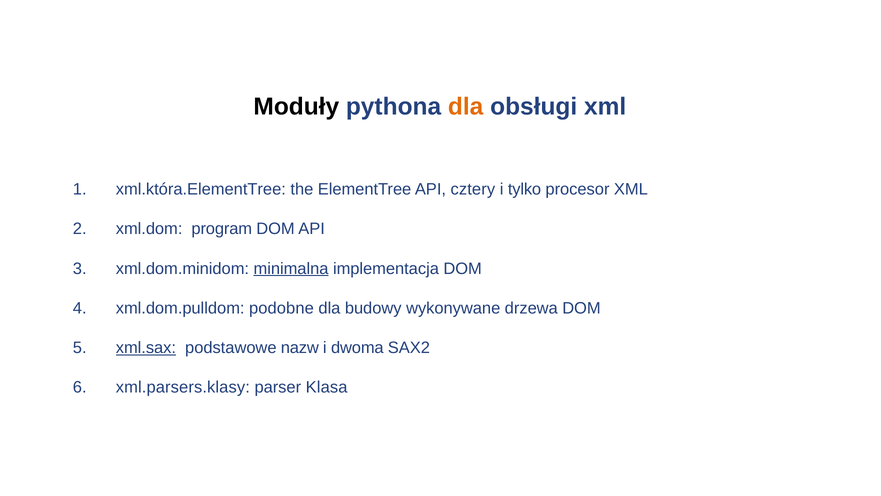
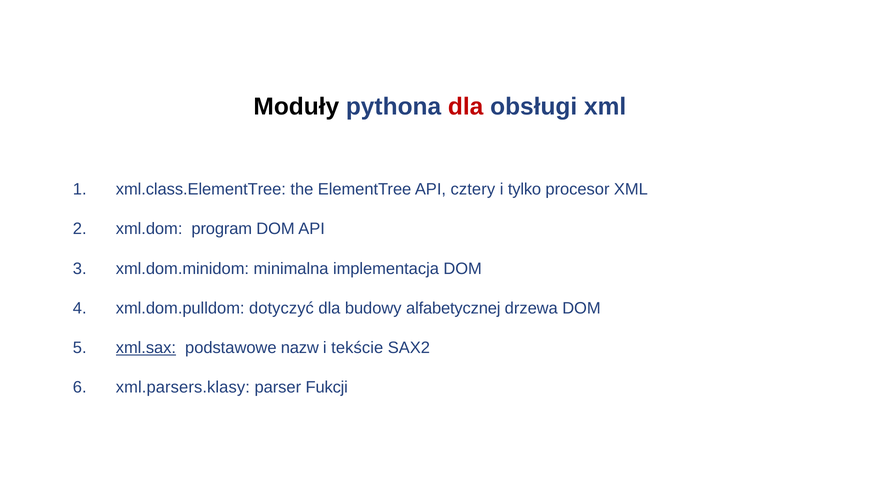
dla colour: orange -> red (466, 107)
xml.która.ElementTree: xml.która.ElementTree -> xml.class.ElementTree (201, 189)
minimalna underline: present -> none (291, 268)
podobne: podobne -> dotyczyć (281, 308)
wykonywane: wykonywane -> alfabetycznej (453, 308)
dwoma: dwoma -> tekście (357, 348)
Klasa: Klasa -> Fukcji (327, 387)
